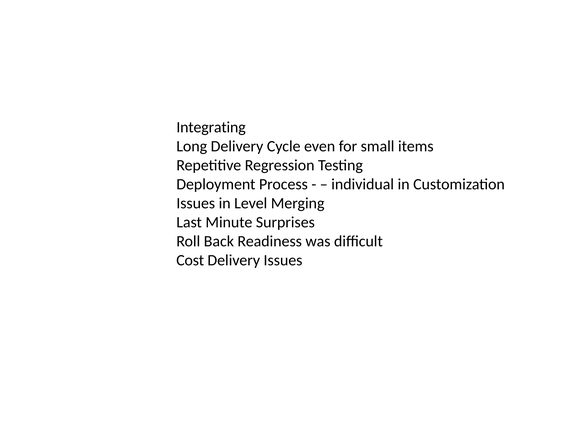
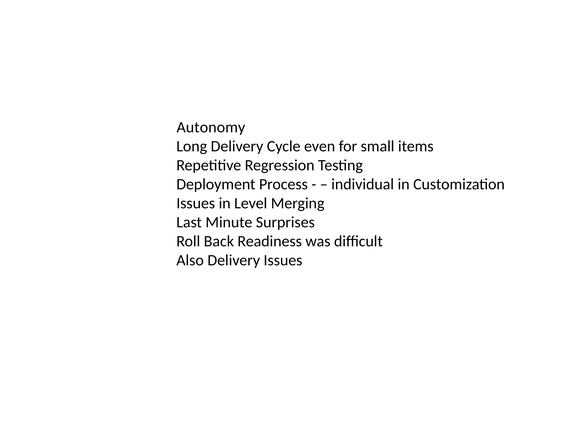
Integrating: Integrating -> Autonomy (211, 127)
Cost: Cost -> Also (190, 260)
